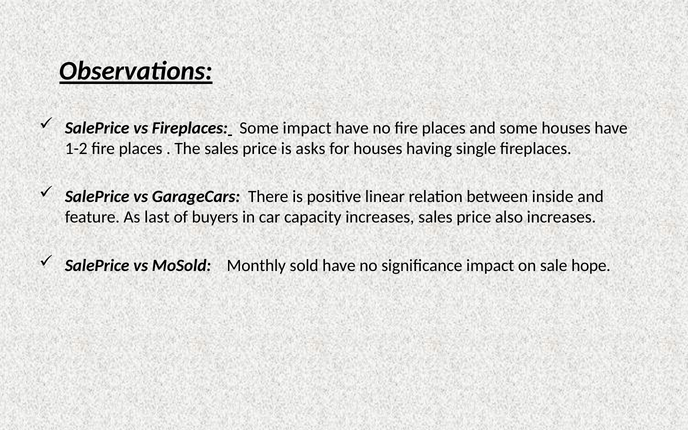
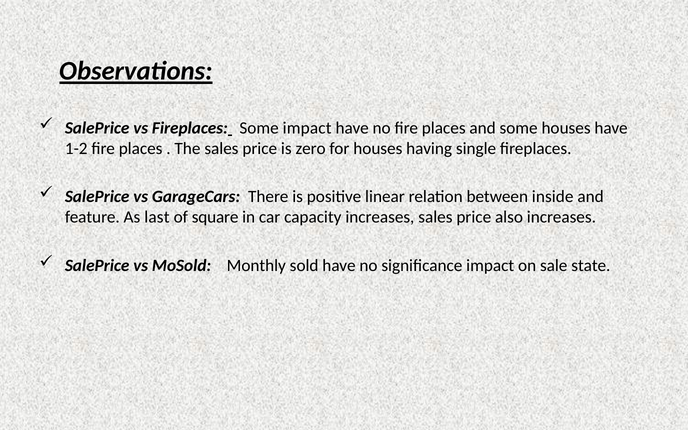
asks: asks -> zero (311, 148)
buyers: buyers -> square (215, 217)
hope: hope -> state (591, 265)
